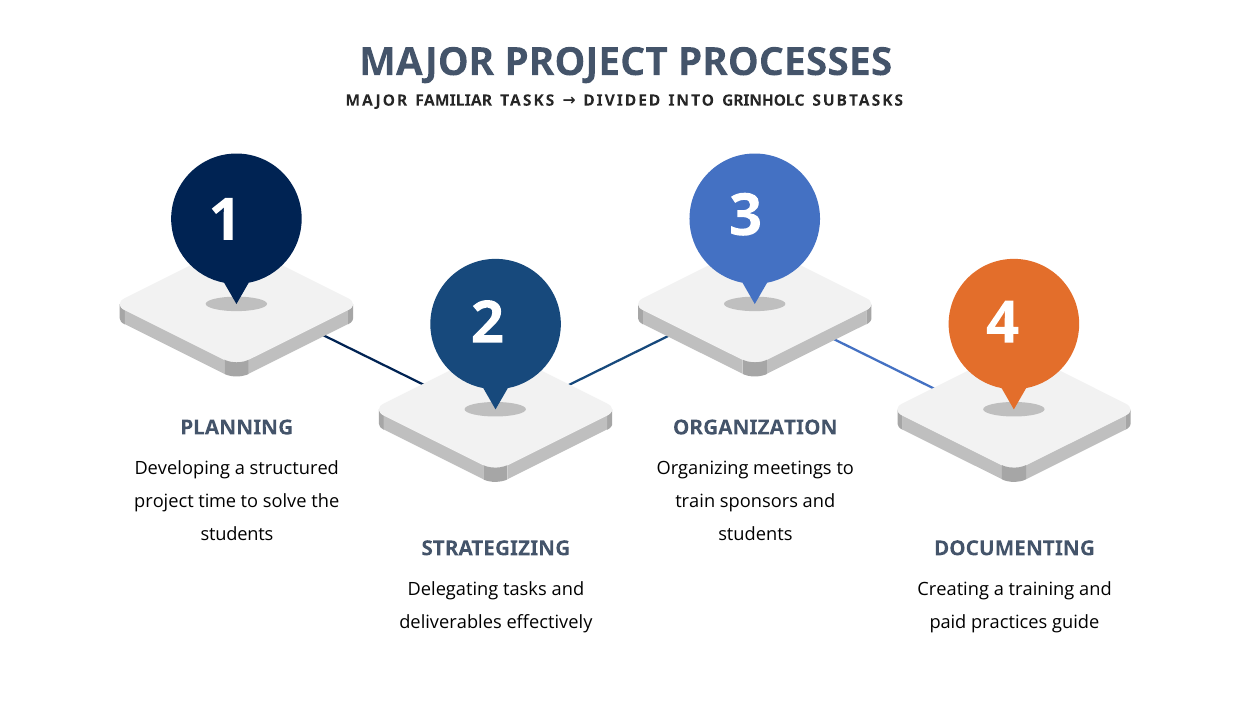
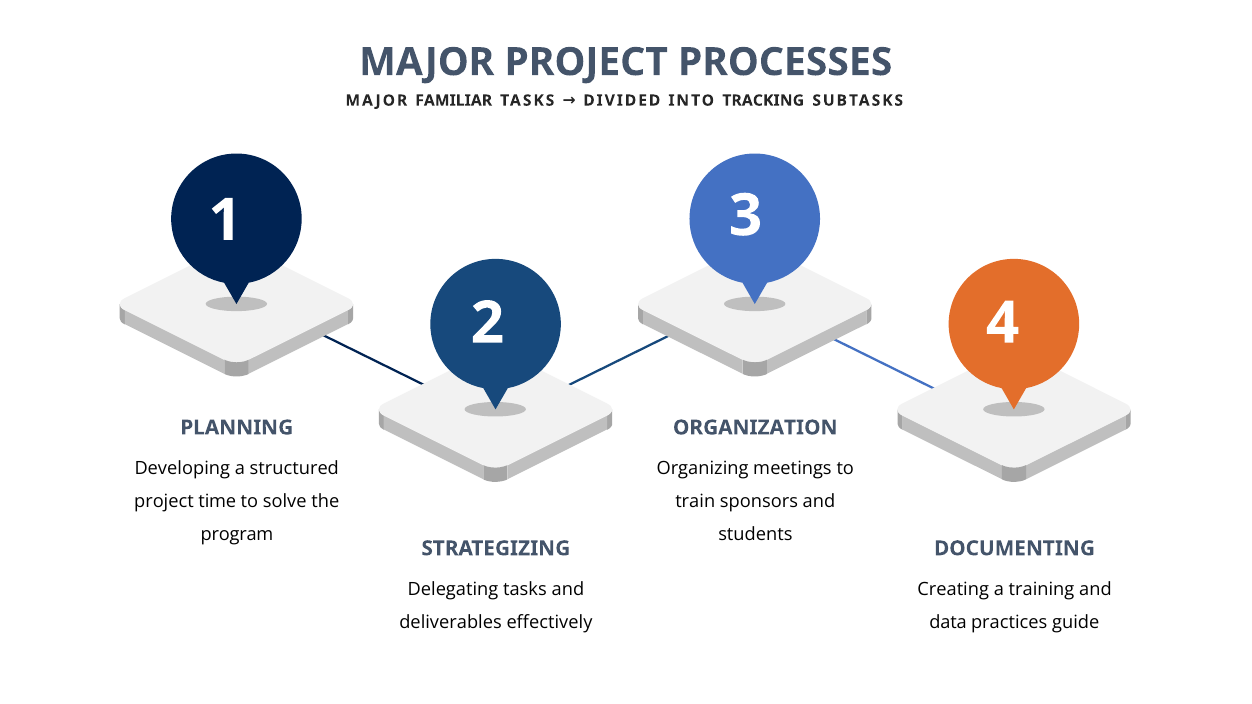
GRINHOLC: GRINHOLC -> TRACKING (763, 101)
students: students -> program (237, 535)
paid: paid -> data (948, 623)
